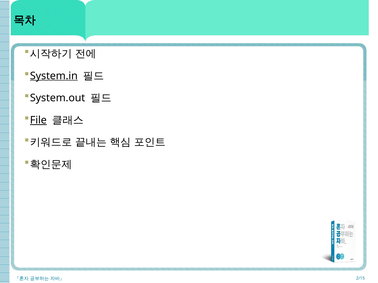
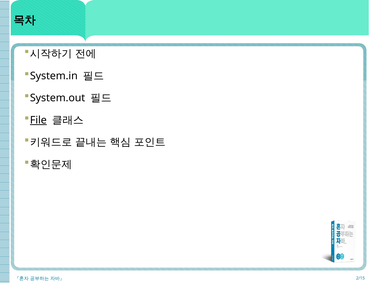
System.in underline: present -> none (54, 76)
